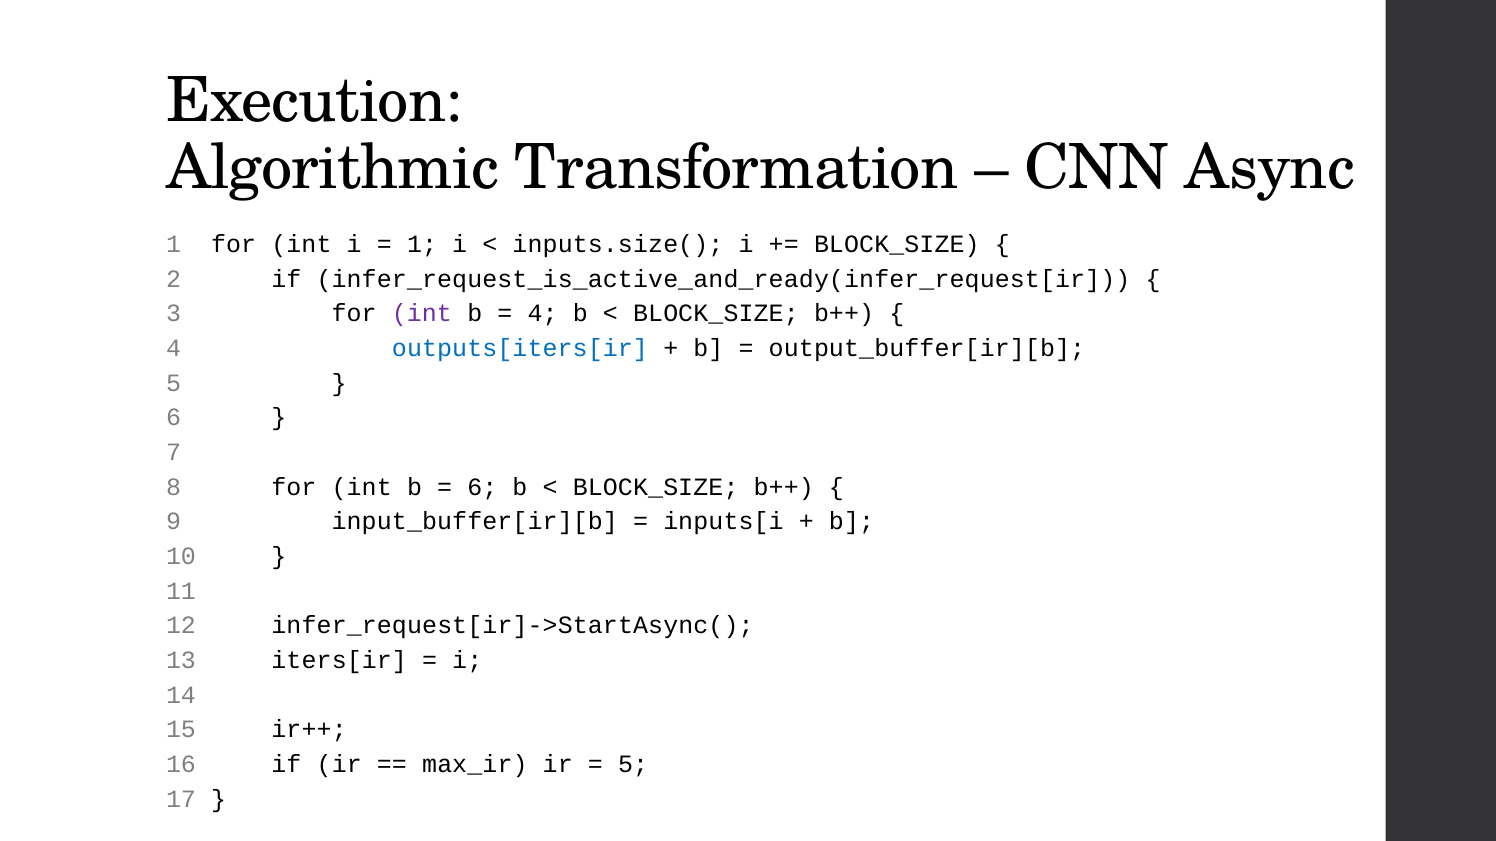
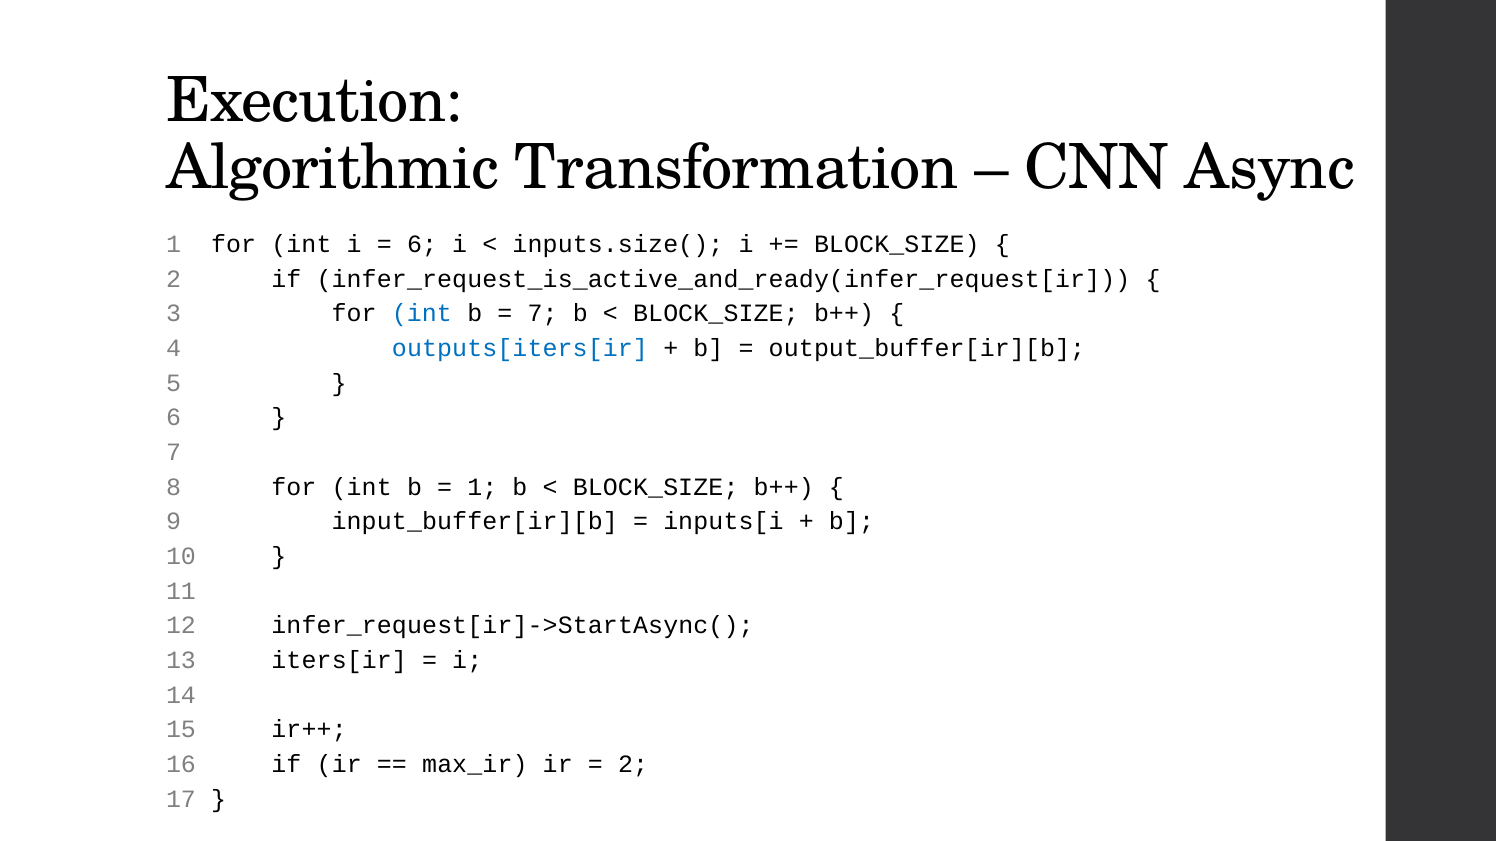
1: 1 -> 6 (422, 245)
int colour: purple -> blue (422, 314)
4: 4 -> 7 (543, 314)
6: 6 -> 1 (482, 487)
5: 5 -> 2 (633, 765)
